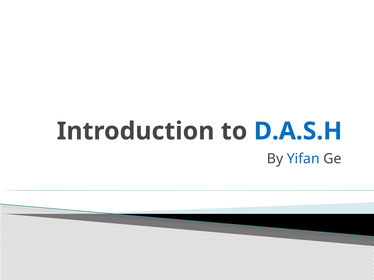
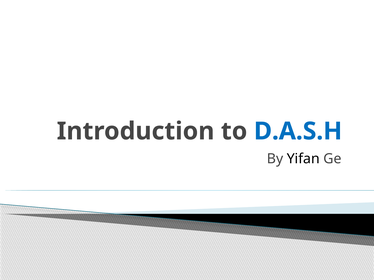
Yifan colour: blue -> black (303, 159)
